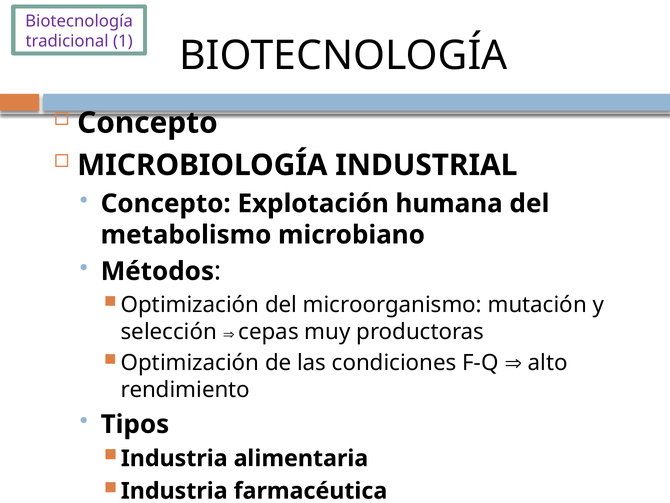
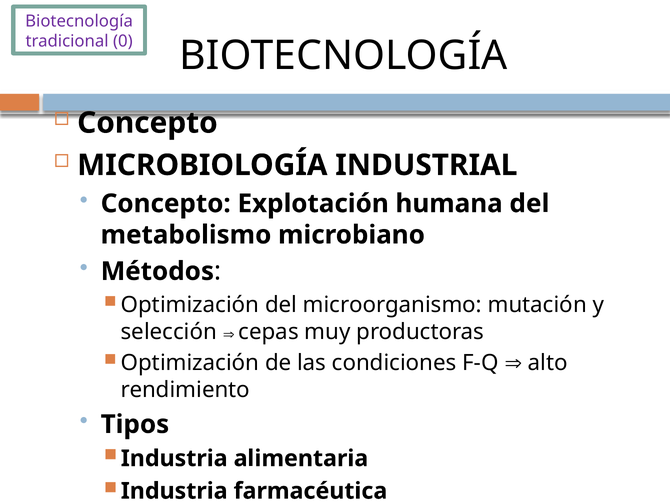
1: 1 -> 0 (123, 41)
